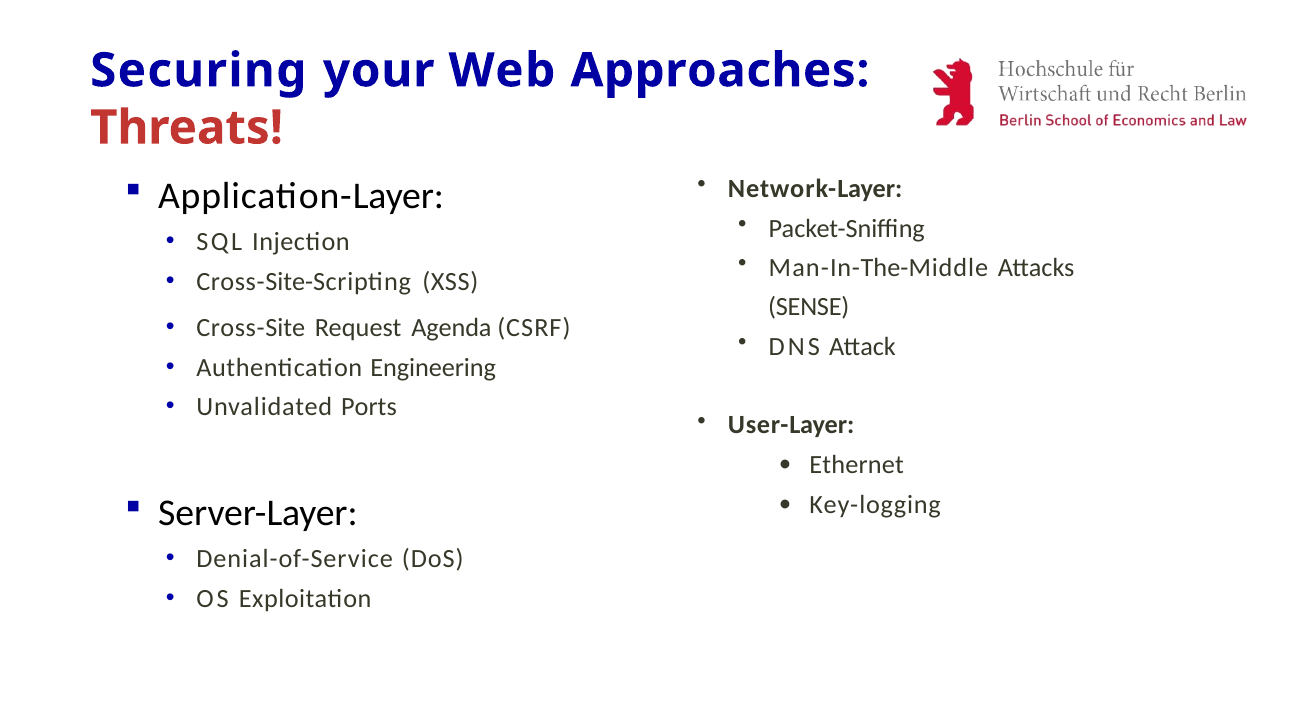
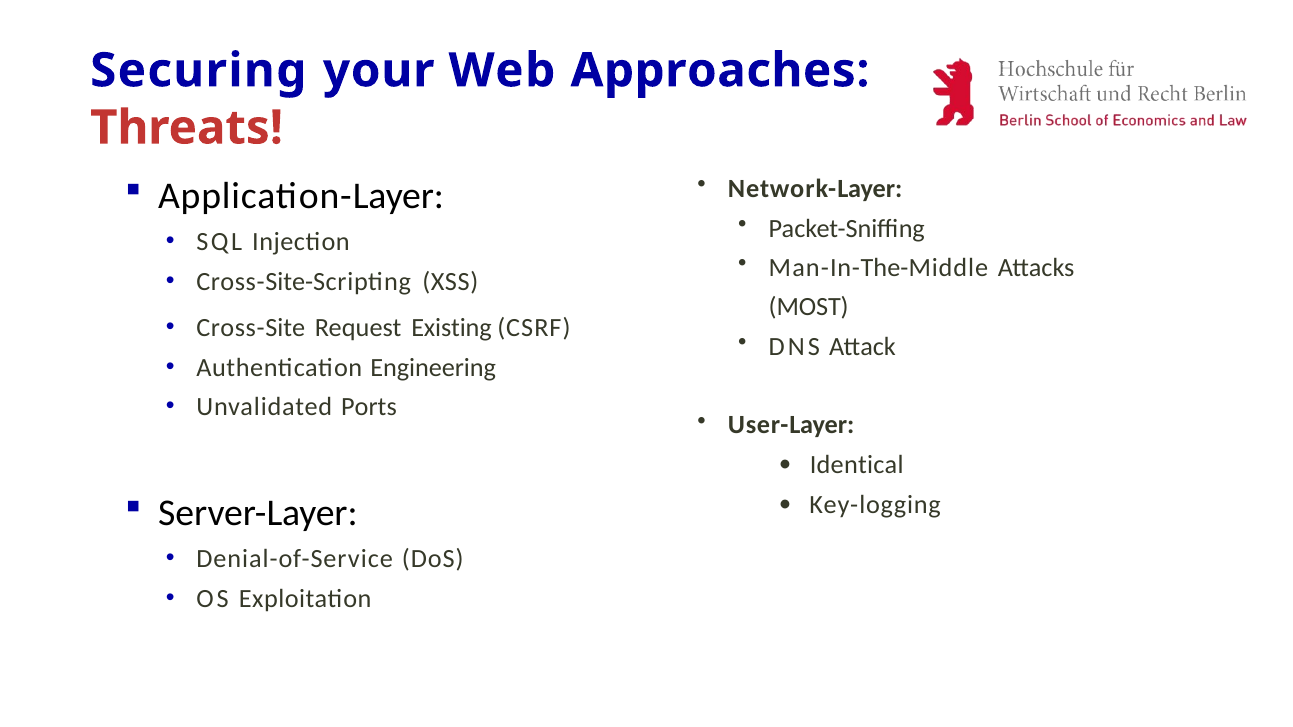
SENSE: SENSE -> MOST (809, 307)
Agenda: Agenda -> Existing (451, 328)
Ethernet: Ethernet -> Identical (857, 465)
